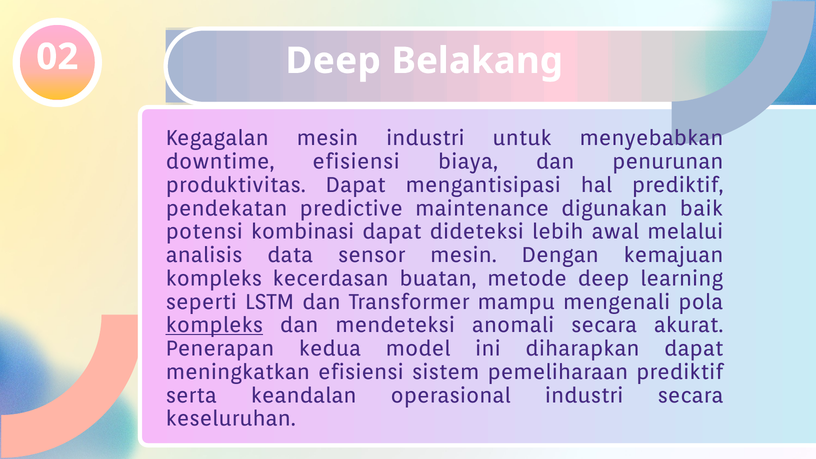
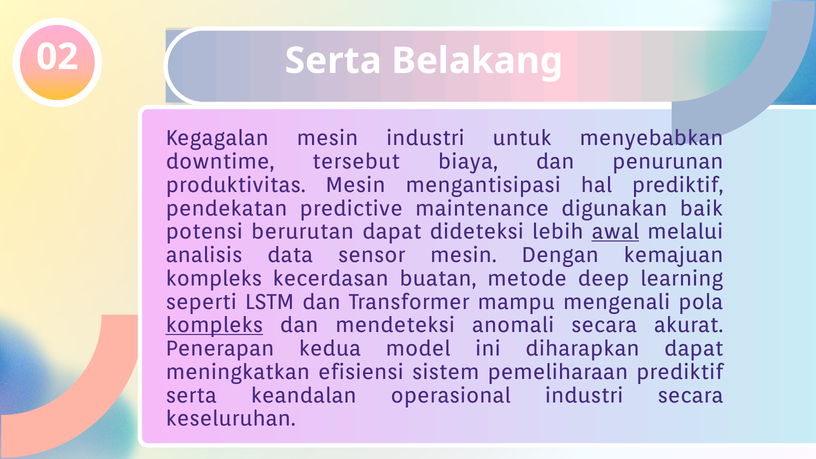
Deep: Deep -> Serta (333, 61)
downtime efisiensi: efisiensi -> tersebut (356, 162)
produktivitas Dapat: Dapat -> Mesin (356, 185)
kombinasi: kombinasi -> berurutan (302, 232)
awal underline: none -> present (615, 232)
